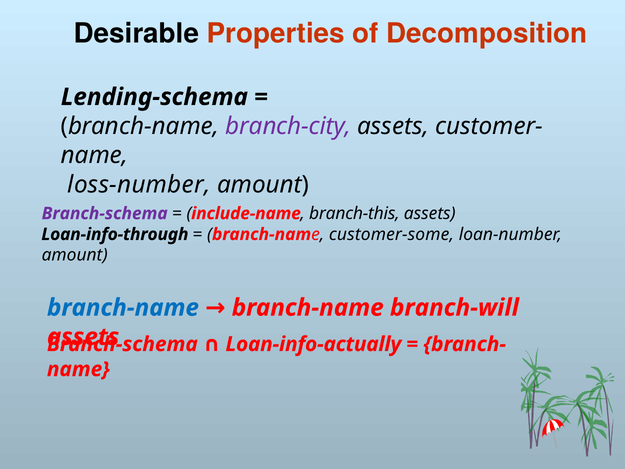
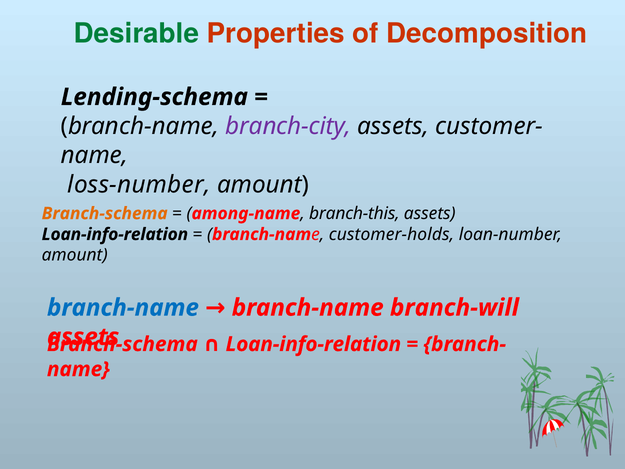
Desirable colour: black -> green (136, 33)
Branch-schema colour: purple -> orange (105, 213)
include-name: include-name -> among-name (246, 213)
Loan-info-through: Loan-info-through -> Loan-info-relation (115, 234)
customer-some: customer-some -> customer-holds (391, 234)
Loan-info-actually: Loan-info-actually -> Loan-info-relation (313, 344)
